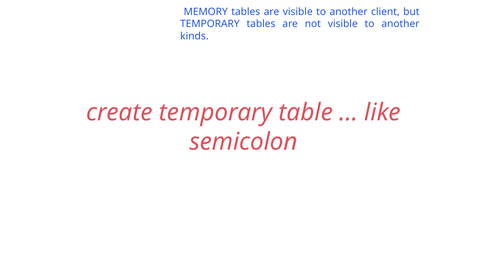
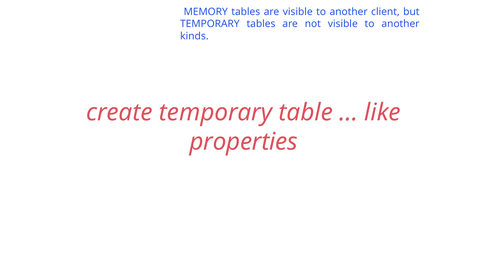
semicolon: semicolon -> properties (244, 142)
